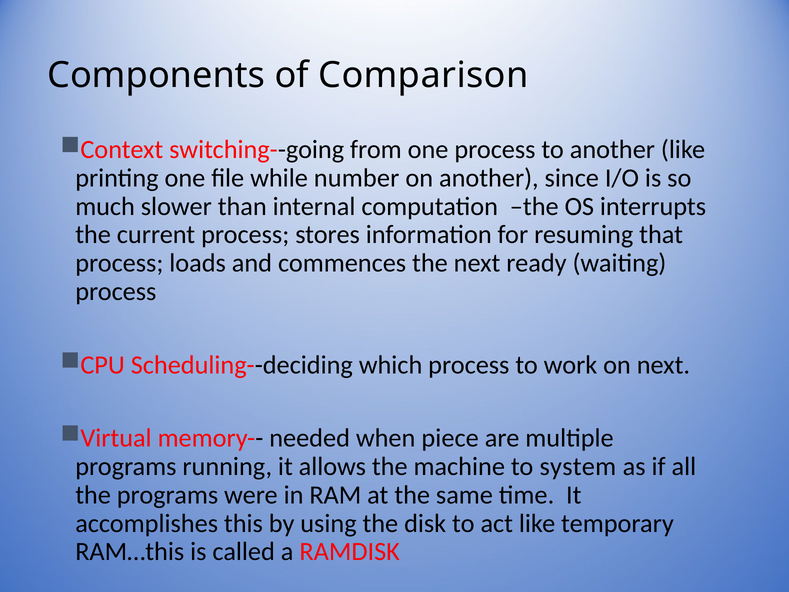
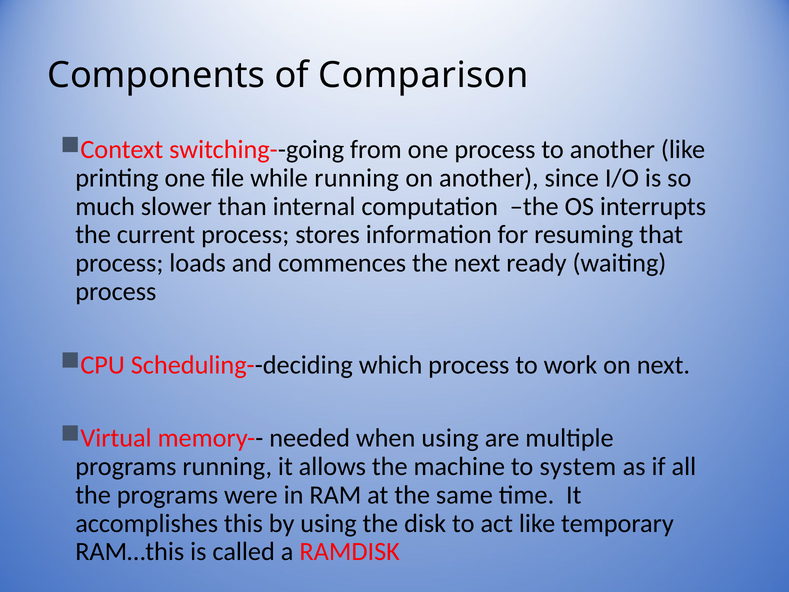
while number: number -> running (357, 178)
when piece: piece -> using (450, 438)
